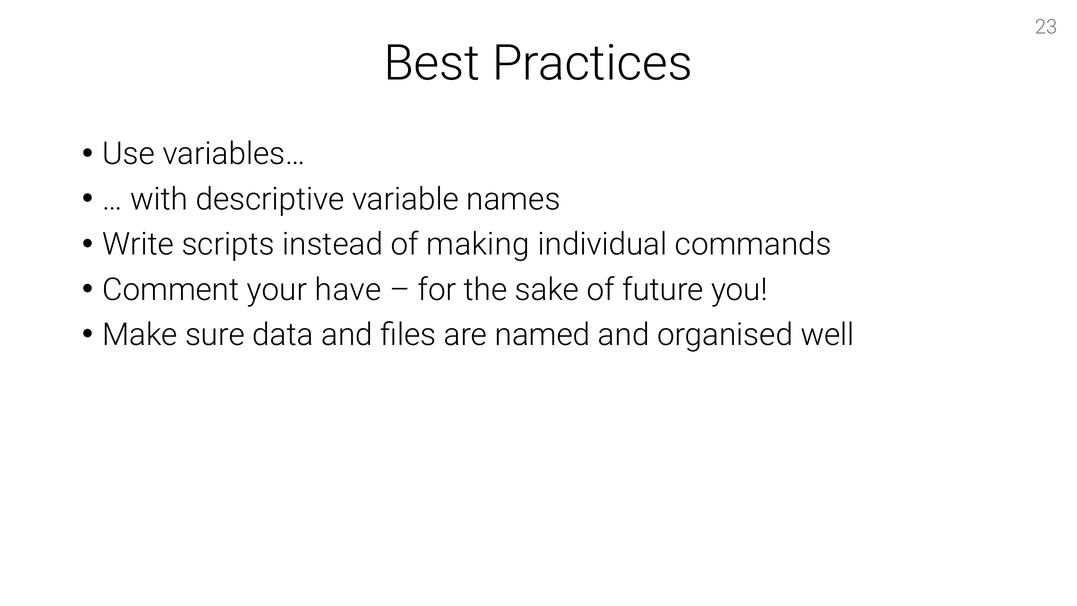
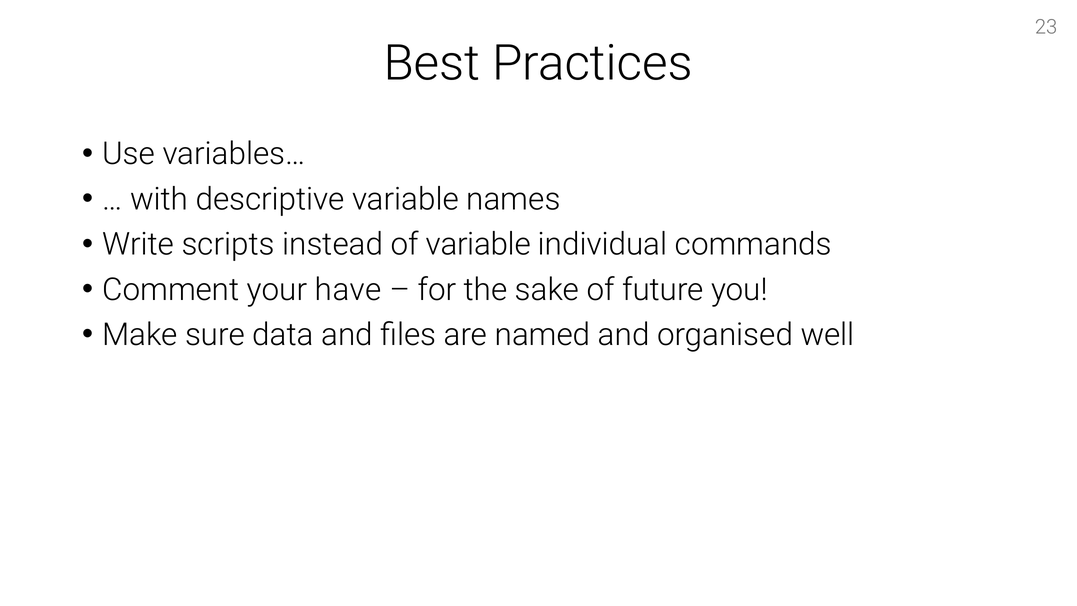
of making: making -> variable (478, 244)
